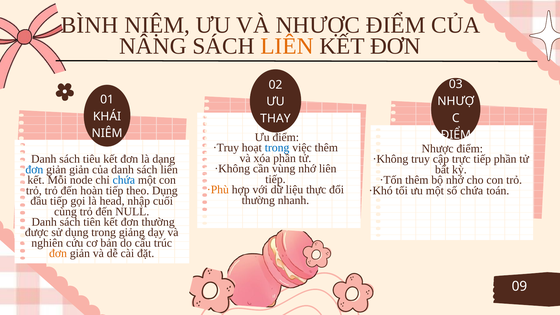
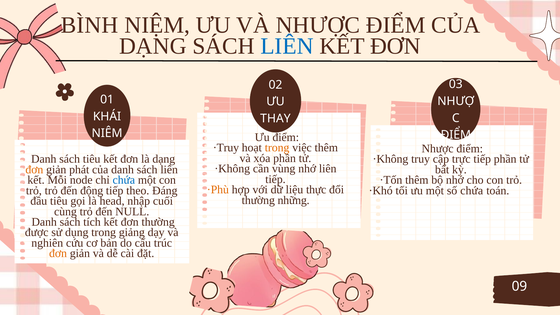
NÂNG: NÂNG -> DẠNG (153, 46)
LIÊN colour: orange -> blue (287, 46)
trong colour: blue -> orange (277, 148)
đơn colour: blue -> orange (34, 170)
giản giản: giản -> phát (79, 170)
hoàn: hoàn -> động (92, 191)
theo Dụng: Dụng -> Đáng (165, 191)
nhanh: nhanh -> những (294, 200)
đầu tiếp: tiếp -> tiêu (59, 201)
tiên: tiên -> tích (92, 222)
